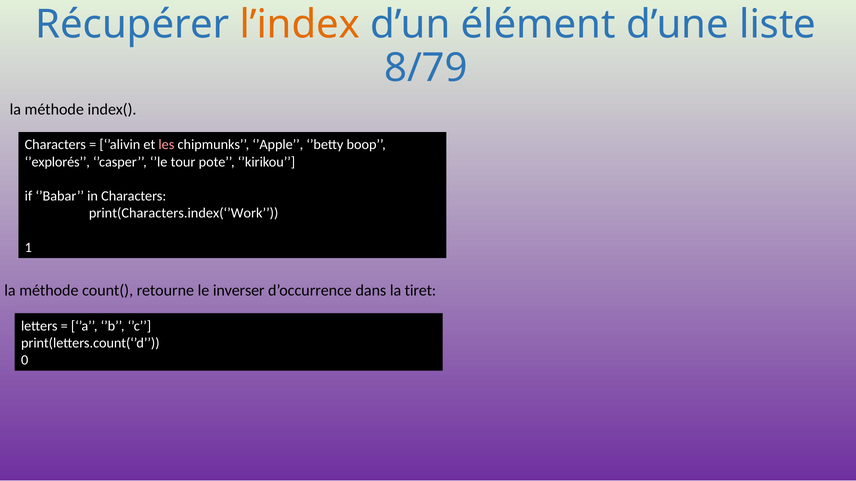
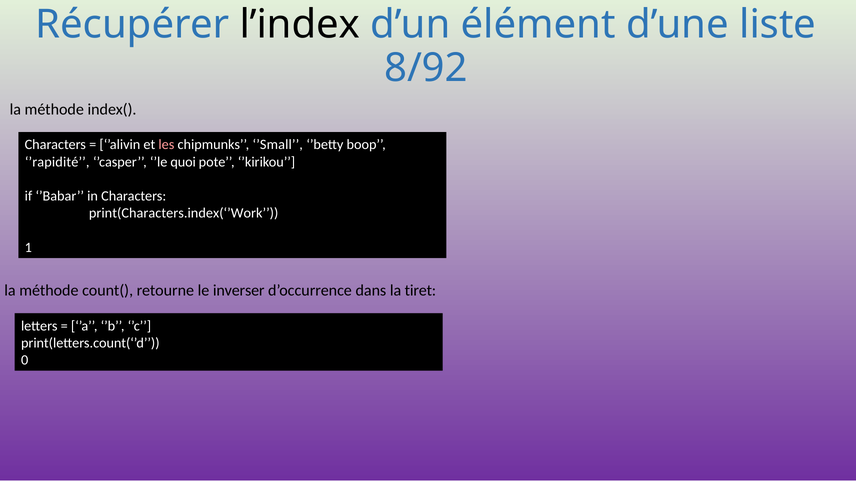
l’index colour: orange -> black (300, 25)
8/79: 8/79 -> 8/92 (426, 68)
’Apple: ’Apple -> ’Small (278, 145)
’explorés: ’explorés -> ’rapidité (57, 162)
tour: tour -> quoi (183, 162)
